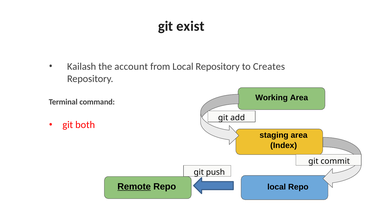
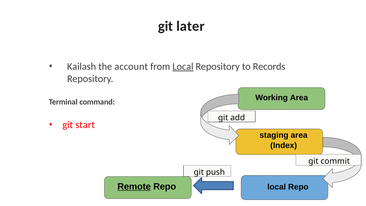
exist: exist -> later (190, 26)
Local underline: none -> present (183, 66)
Creates: Creates -> Records (269, 66)
both: both -> start (85, 125)
